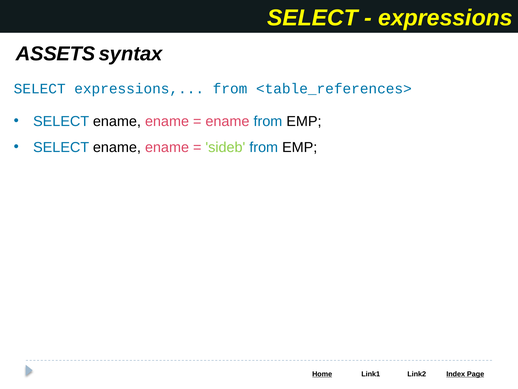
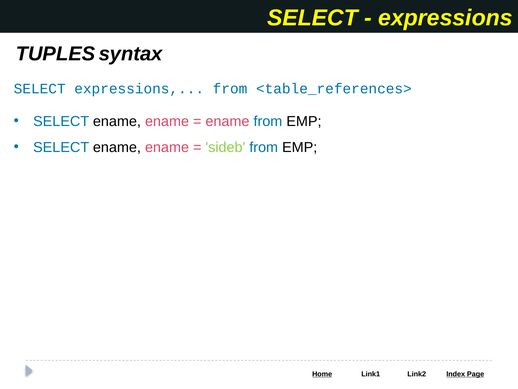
ASSETS: ASSETS -> TUPLES (56, 54)
